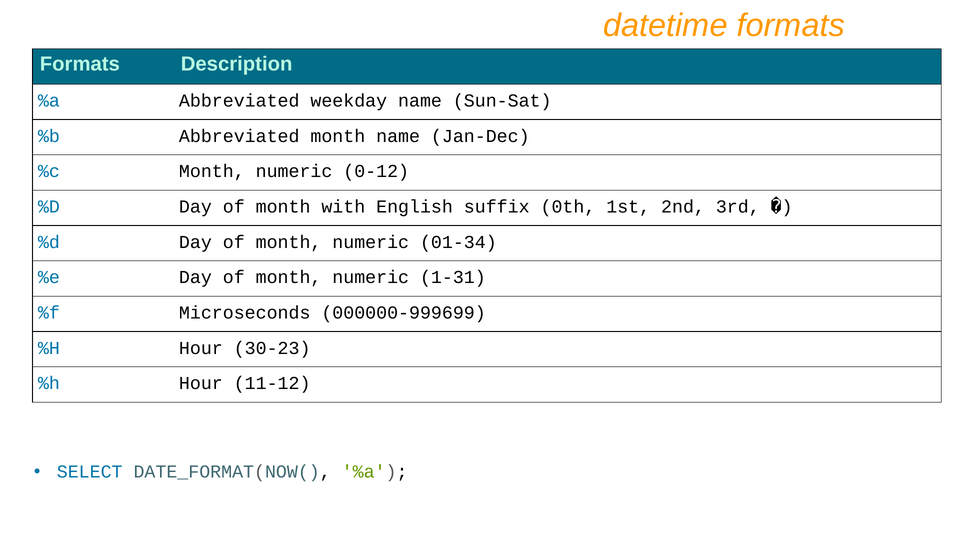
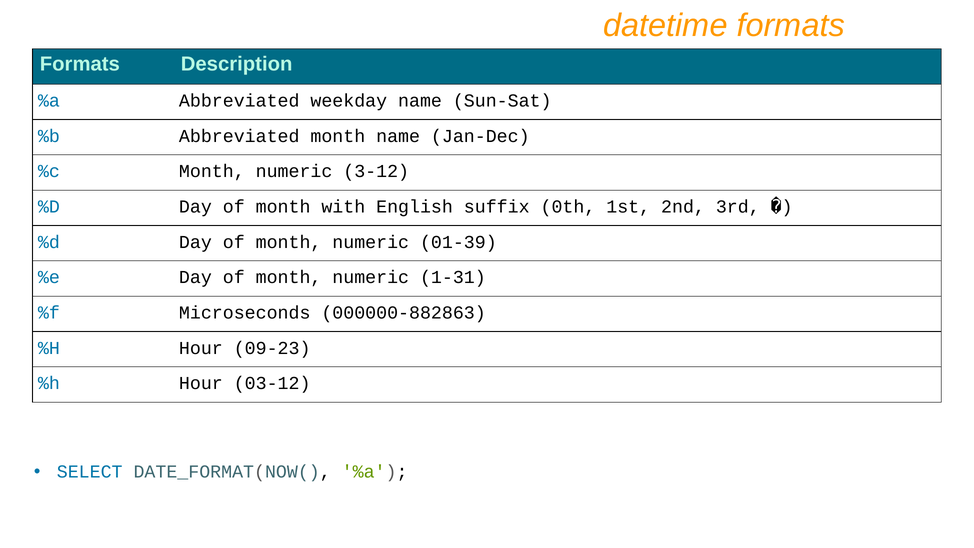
0-12: 0-12 -> 3-12 (376, 171)
01-34: 01-34 -> 01-39 (458, 242)
000000-999699: 000000-999699 -> 000000-882863 (404, 313)
30-23: 30-23 -> 09-23 (272, 348)
11-12: 11-12 -> 03-12 (272, 383)
